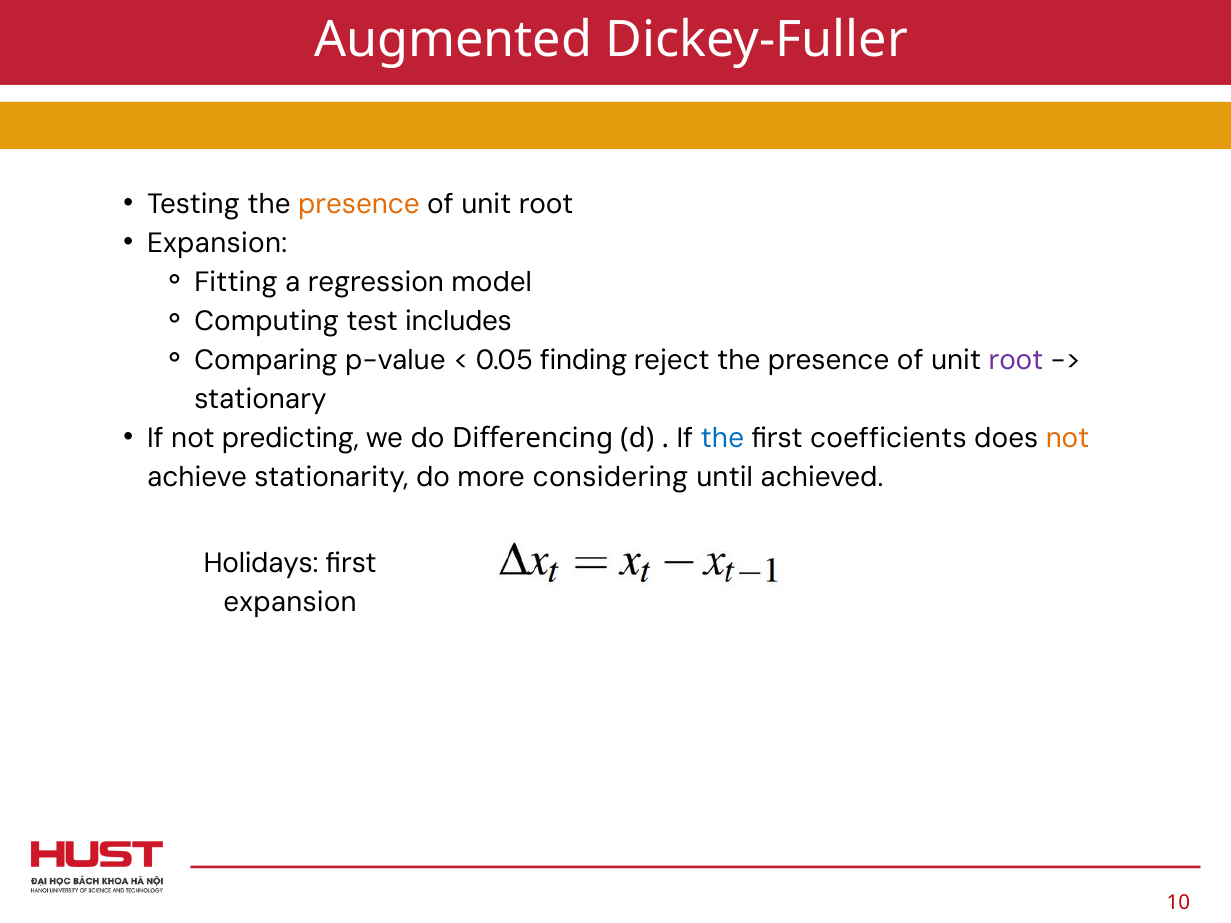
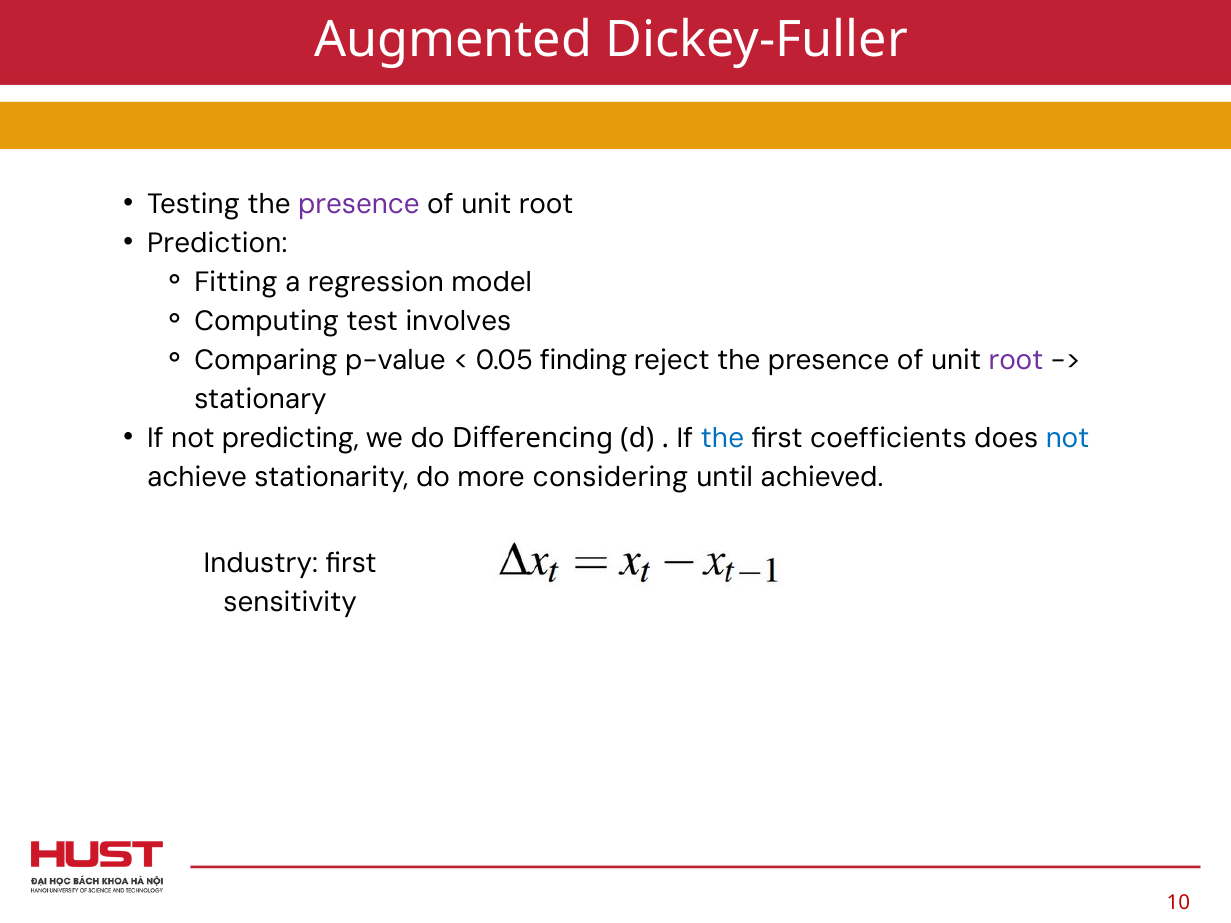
presence colour: orange -> purple (359, 204)
Expansion: Expansion -> Prediction (217, 243)
includes: includes -> involves (458, 321)
not colour: orange -> blue (1068, 438)
Holidays: Holidays -> Industry (261, 563)
expansion: expansion -> sensitivity (290, 602)
